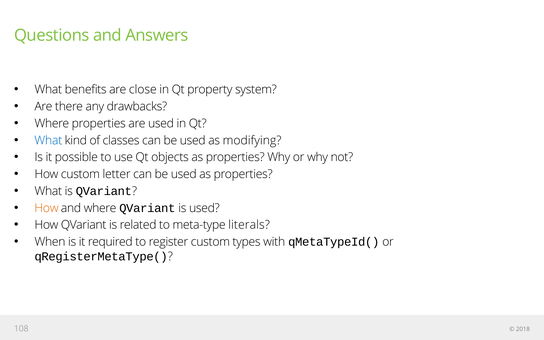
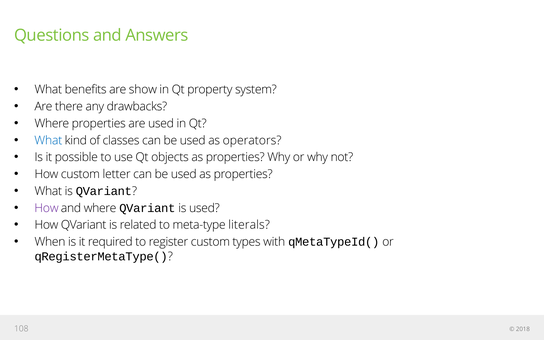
close: close -> show (143, 90)
modifying: modifying -> operators (252, 140)
How colour: orange -> purple (46, 208)
